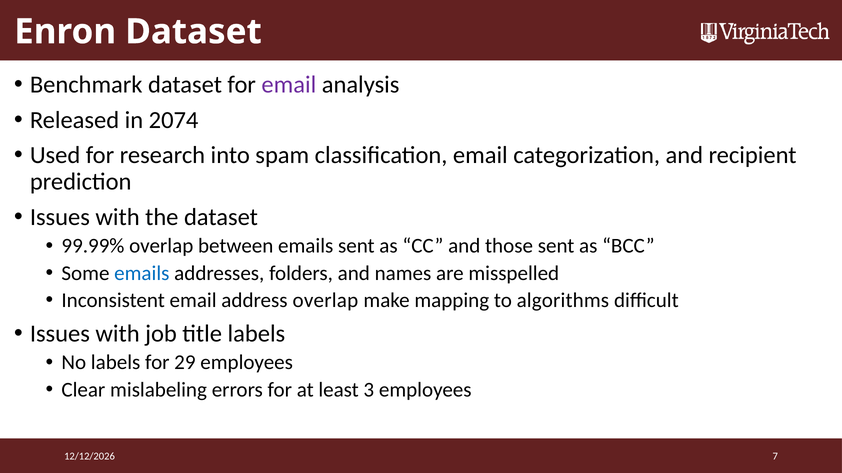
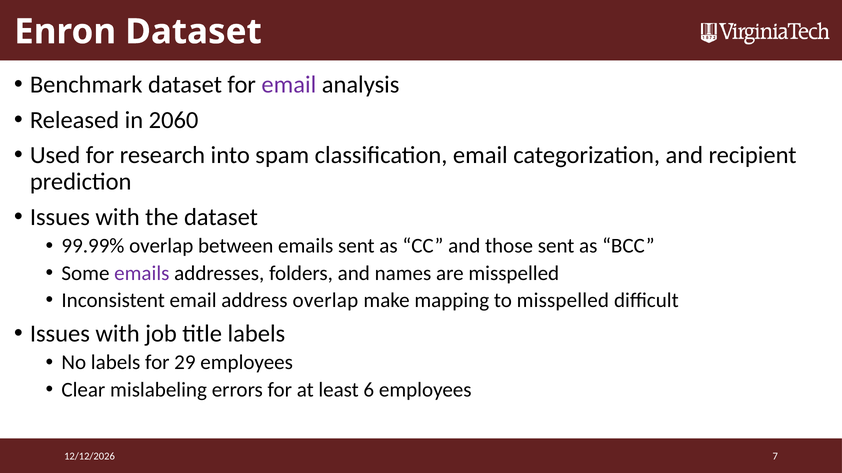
2074: 2074 -> 2060 (174, 120)
emails colour: blue -> purple (142, 273)
to algorithms: algorithms -> misspelled (563, 301)
3: 3 -> 6 (369, 390)
